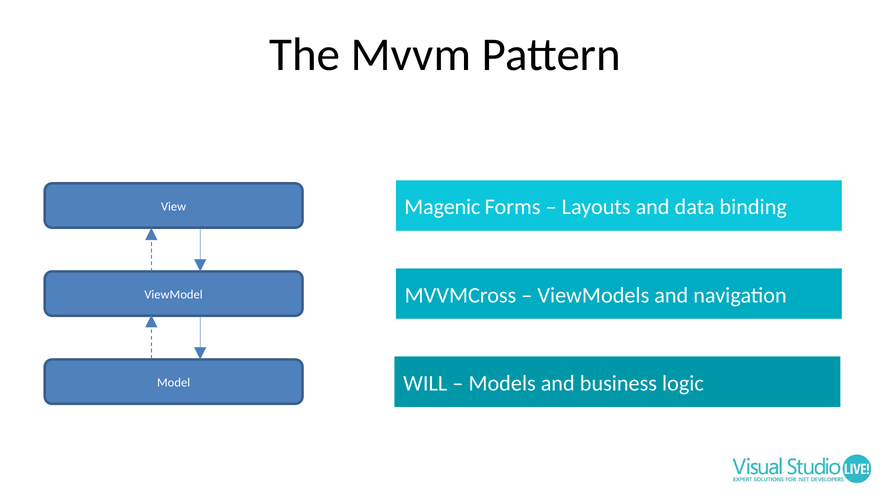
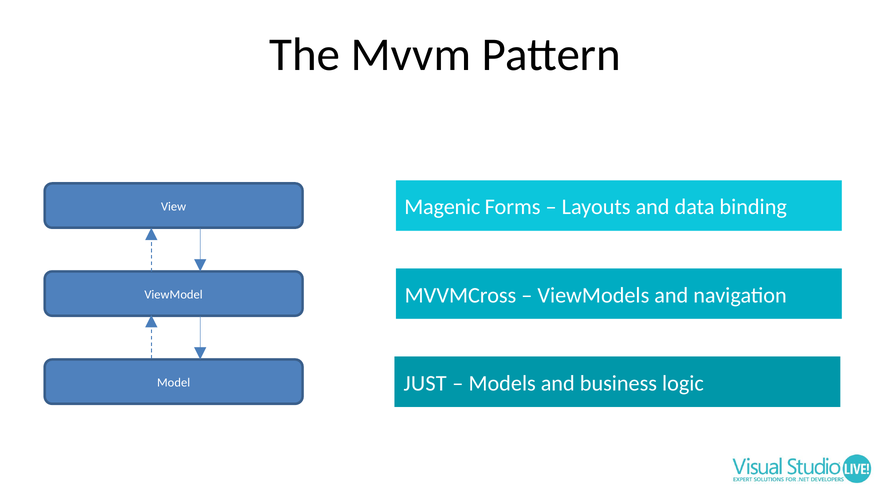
WILL: WILL -> JUST (425, 383)
